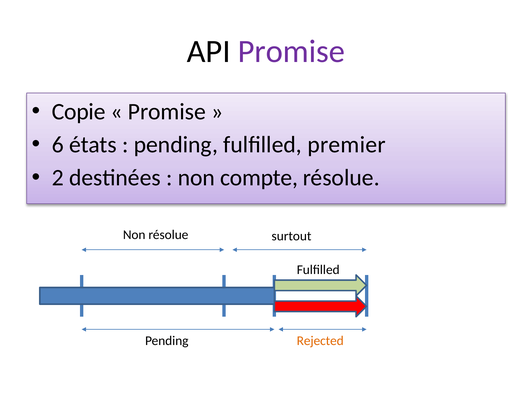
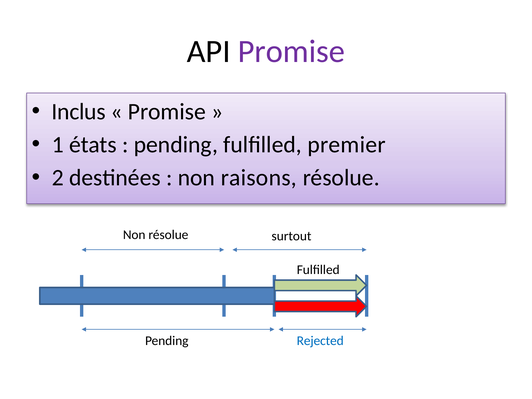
Copie: Copie -> Inclus (79, 112)
6: 6 -> 1 (58, 145)
compte: compte -> raisons (259, 178)
Rejected colour: orange -> blue (320, 341)
